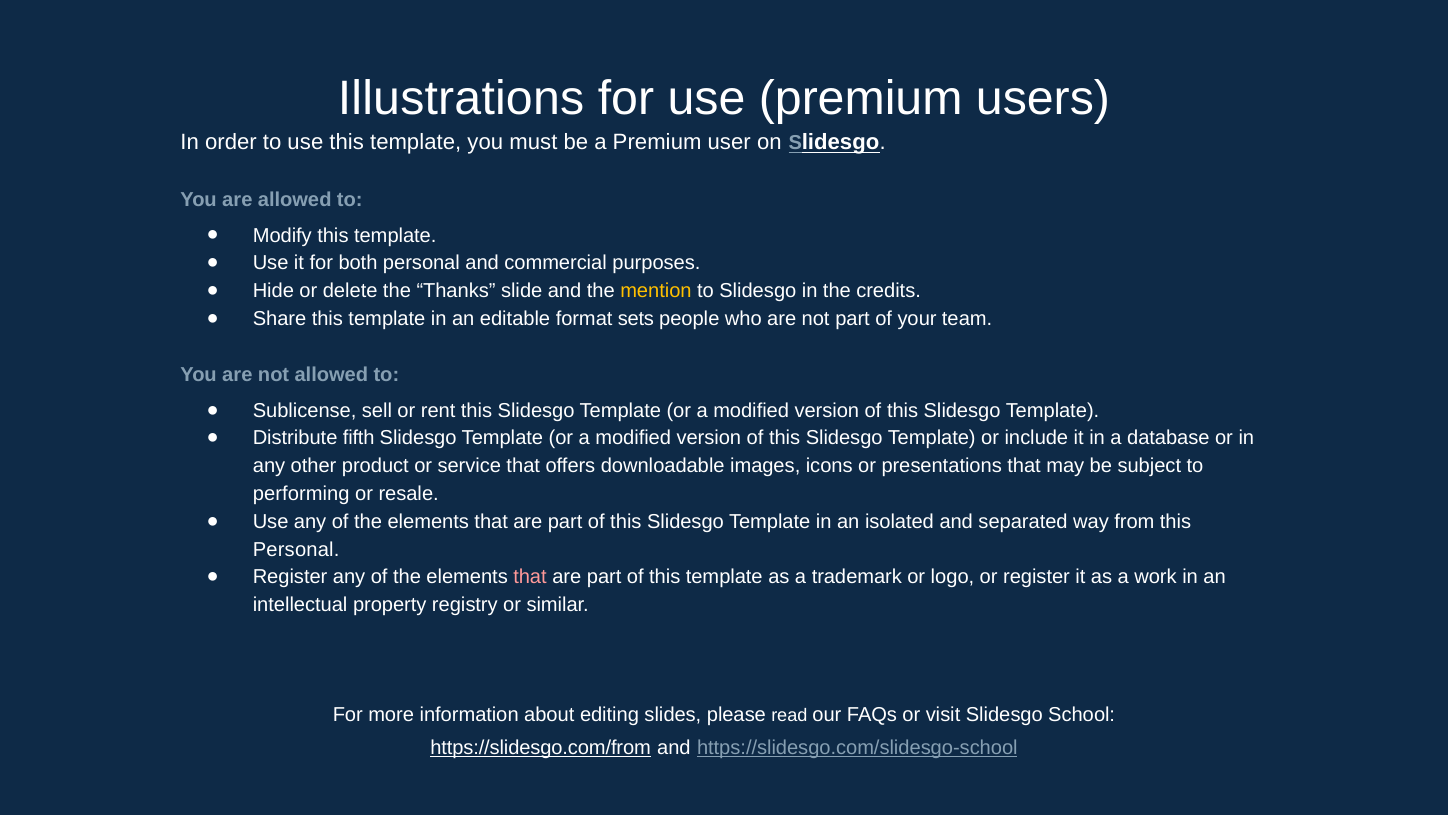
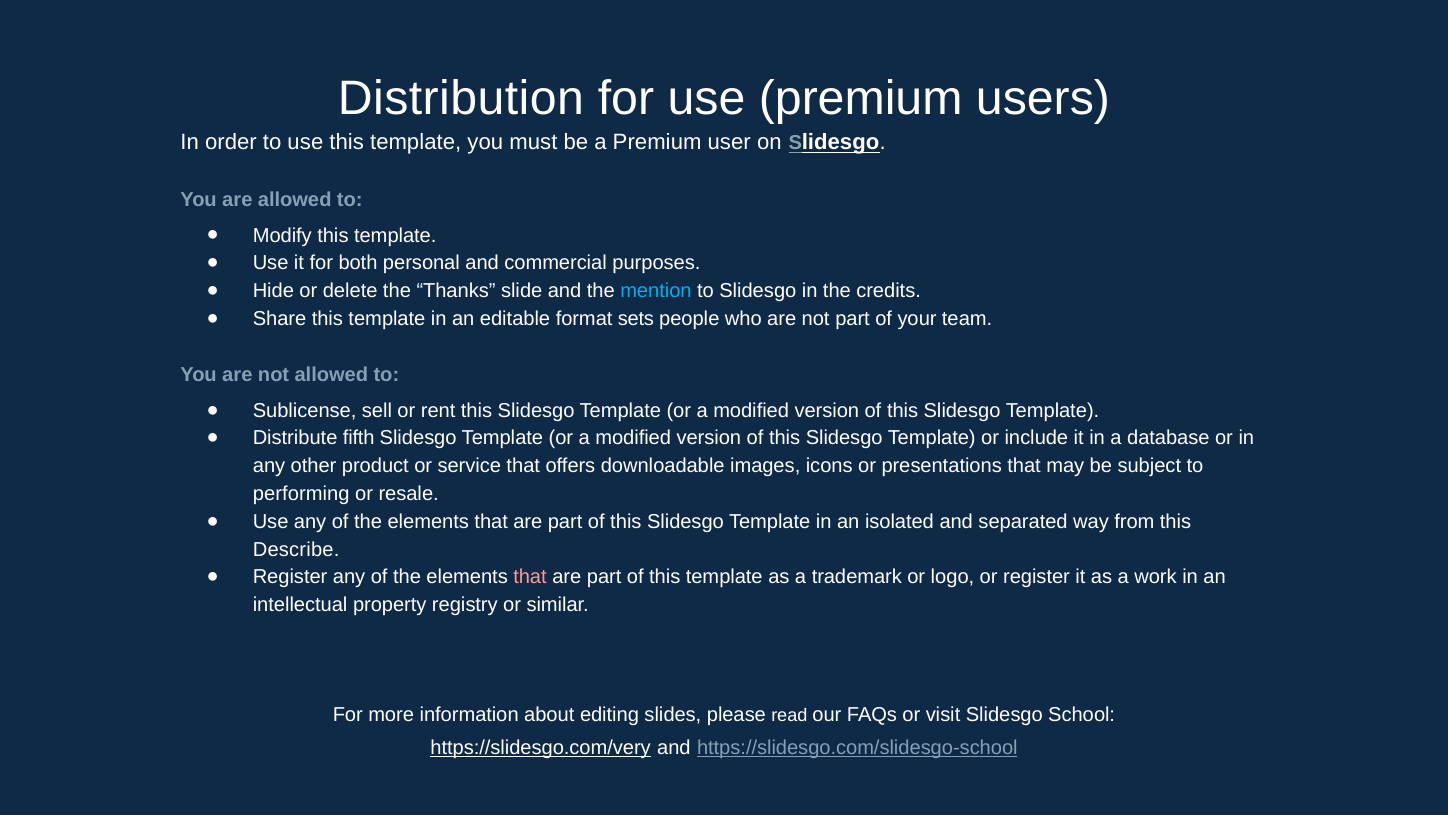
Illustrations: Illustrations -> Distribution (461, 98)
mention colour: yellow -> light blue (656, 291)
Personal: Personal -> Describe (296, 549)
https://slidesgo.com/from: https://slidesgo.com/from -> https://slidesgo.com/very (541, 747)
